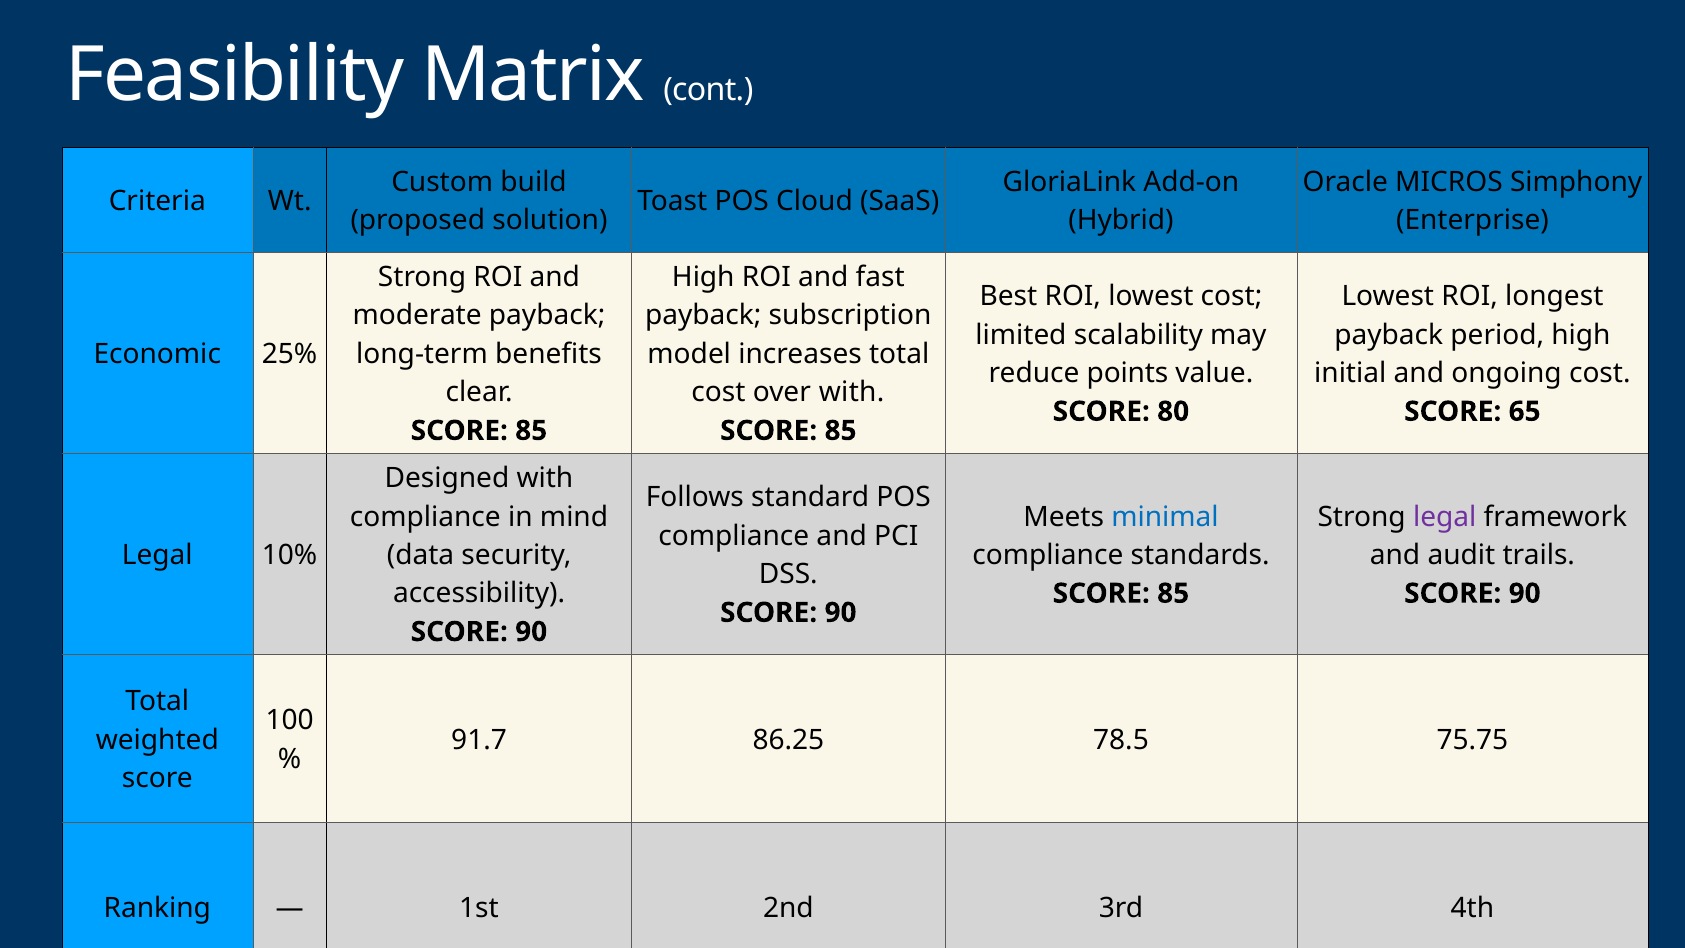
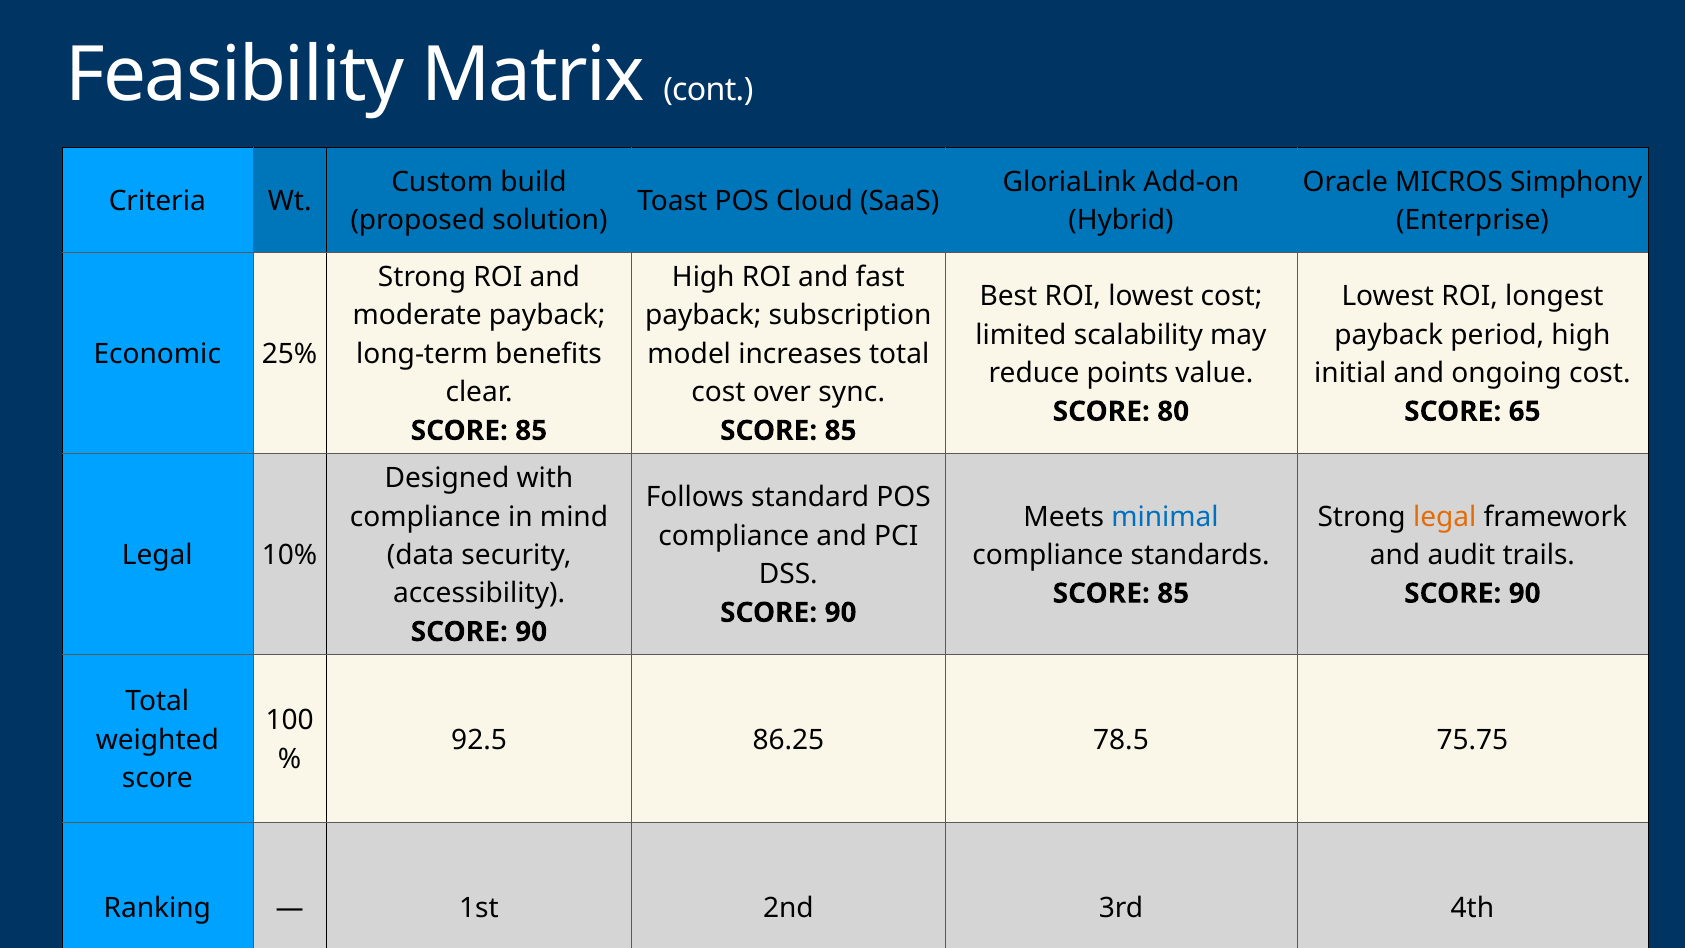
over with: with -> sync (852, 392)
legal colour: purple -> orange (1445, 517)
91.7: 91.7 -> 92.5 (479, 740)
